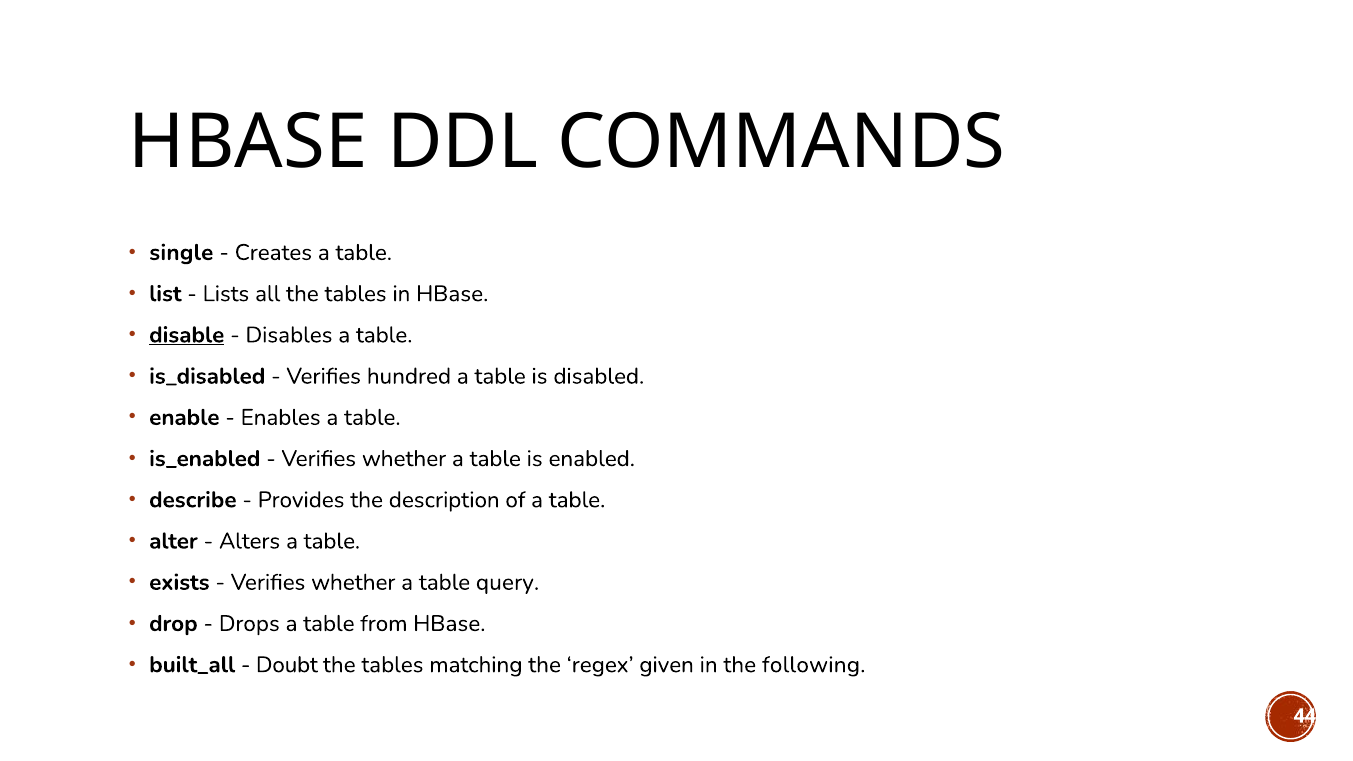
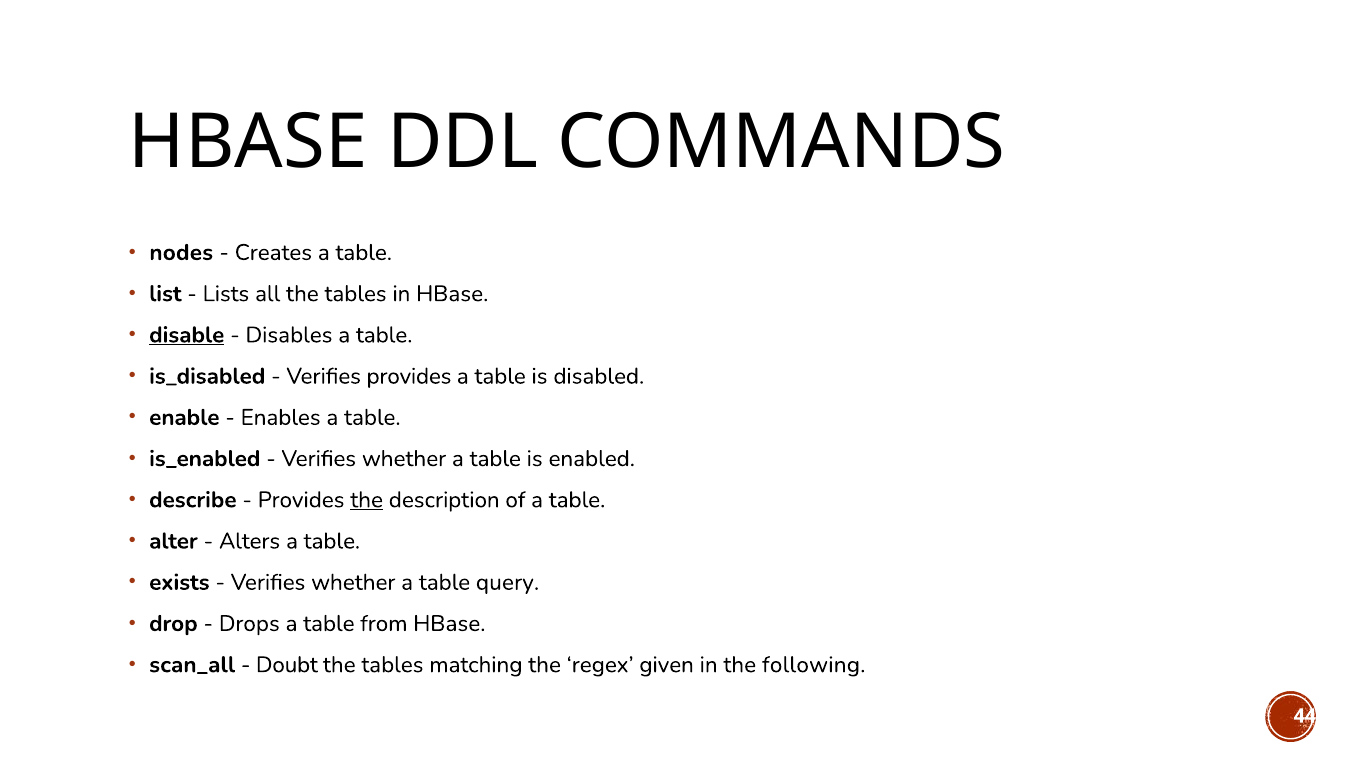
single: single -> nodes (181, 253)
Verifies hundred: hundred -> provides (409, 376)
the underline: none -> present (367, 500)
built_all: built_all -> scan_all (192, 665)
